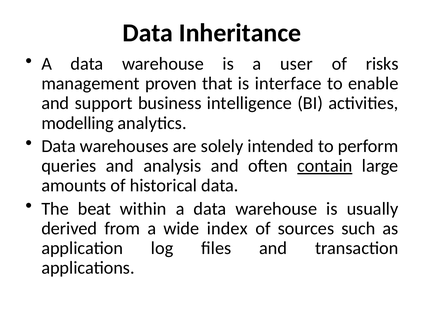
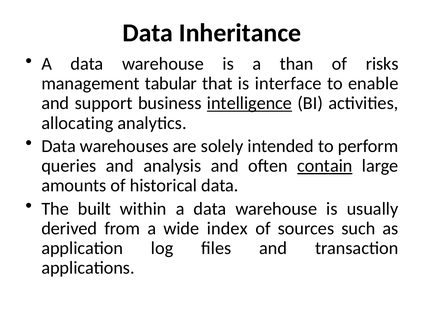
user: user -> than (297, 64)
proven: proven -> tabular (171, 84)
intelligence underline: none -> present (249, 103)
modelling: modelling -> allocating (77, 123)
beat: beat -> built (94, 209)
